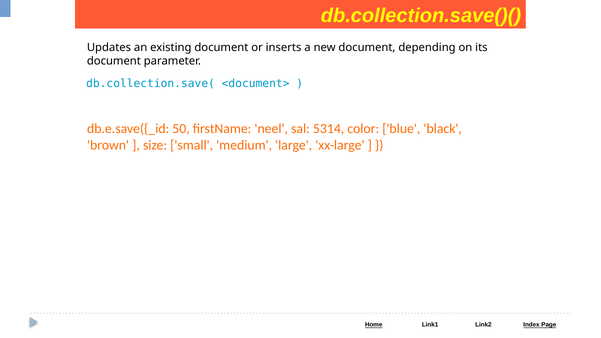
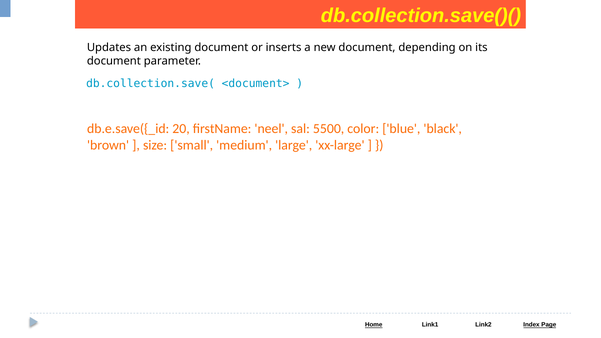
50: 50 -> 20 (181, 129)
5314: 5314 -> 5500 (329, 129)
